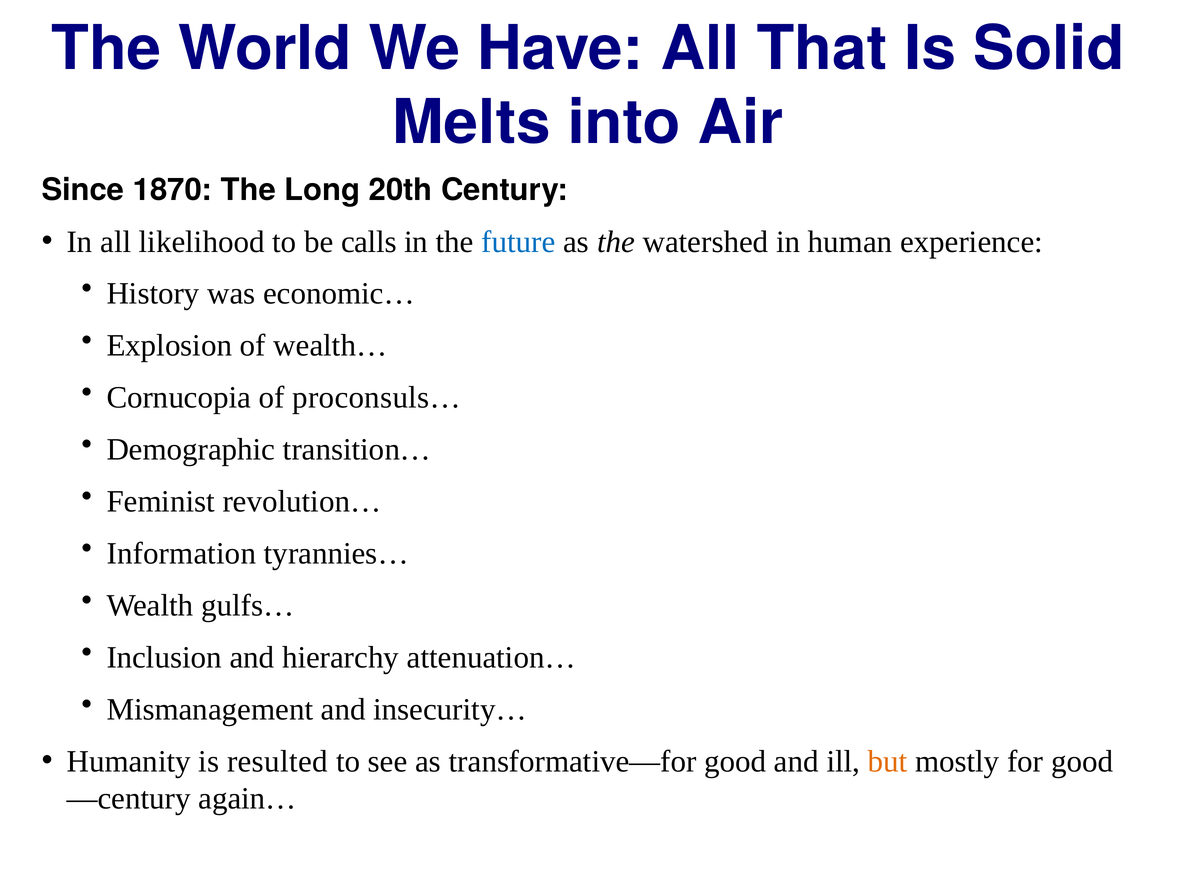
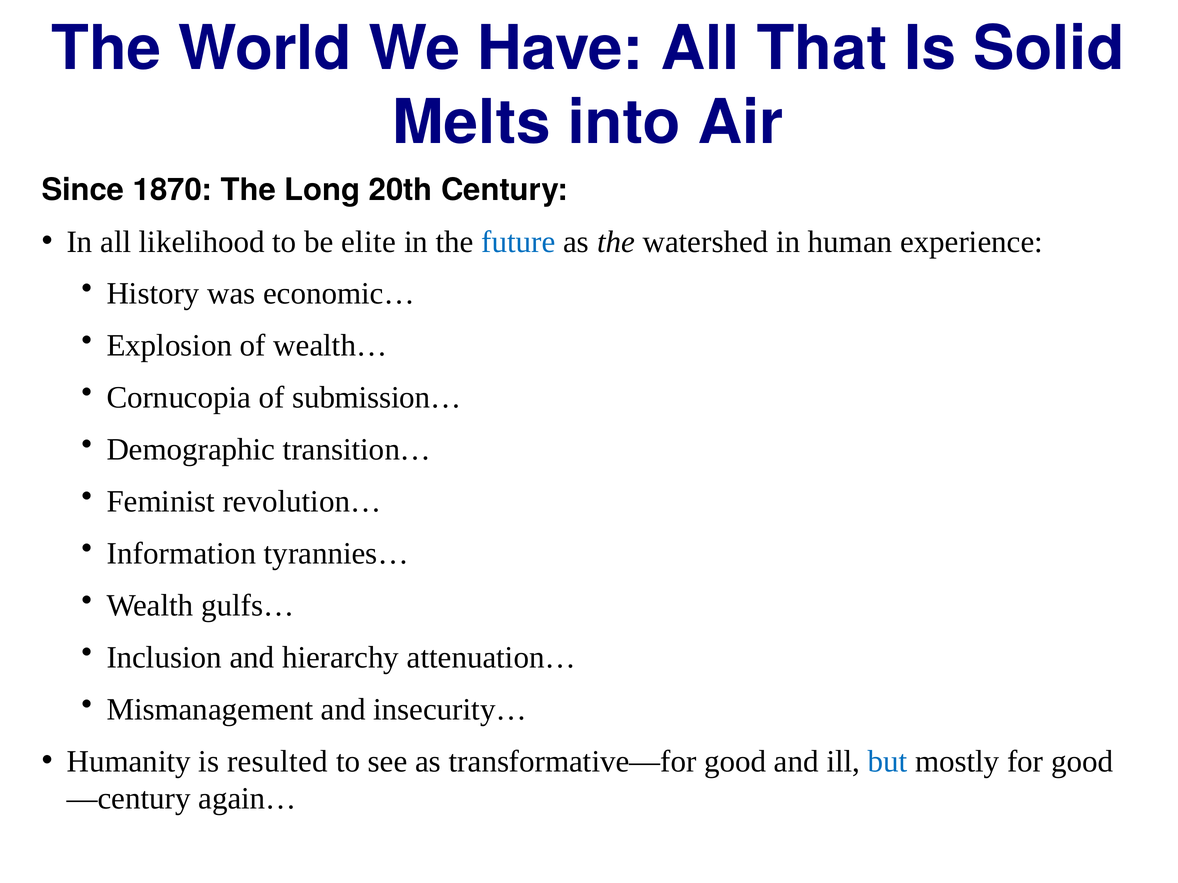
calls: calls -> elite (369, 242)
proconsuls…: proconsuls… -> submission… (377, 398)
but colour: orange -> blue (888, 762)
